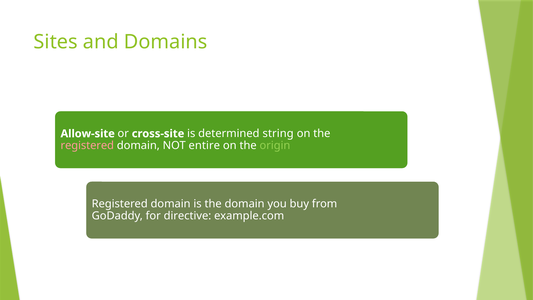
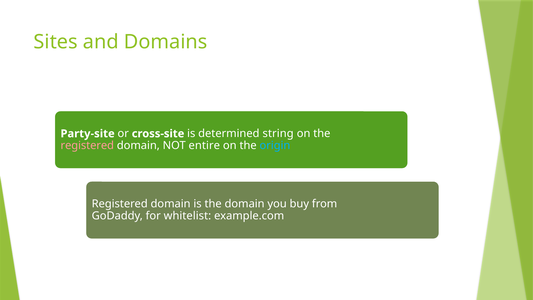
Allow-site: Allow-site -> Party-site (88, 134)
origin colour: light green -> light blue (275, 146)
directive: directive -> whitelist (187, 216)
